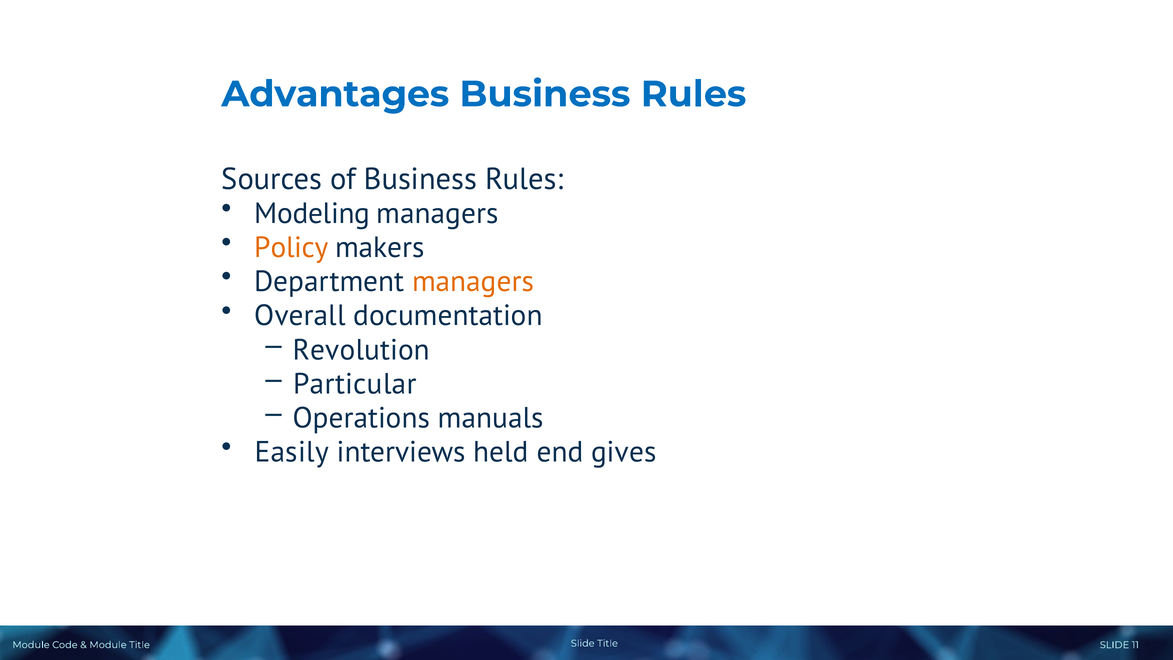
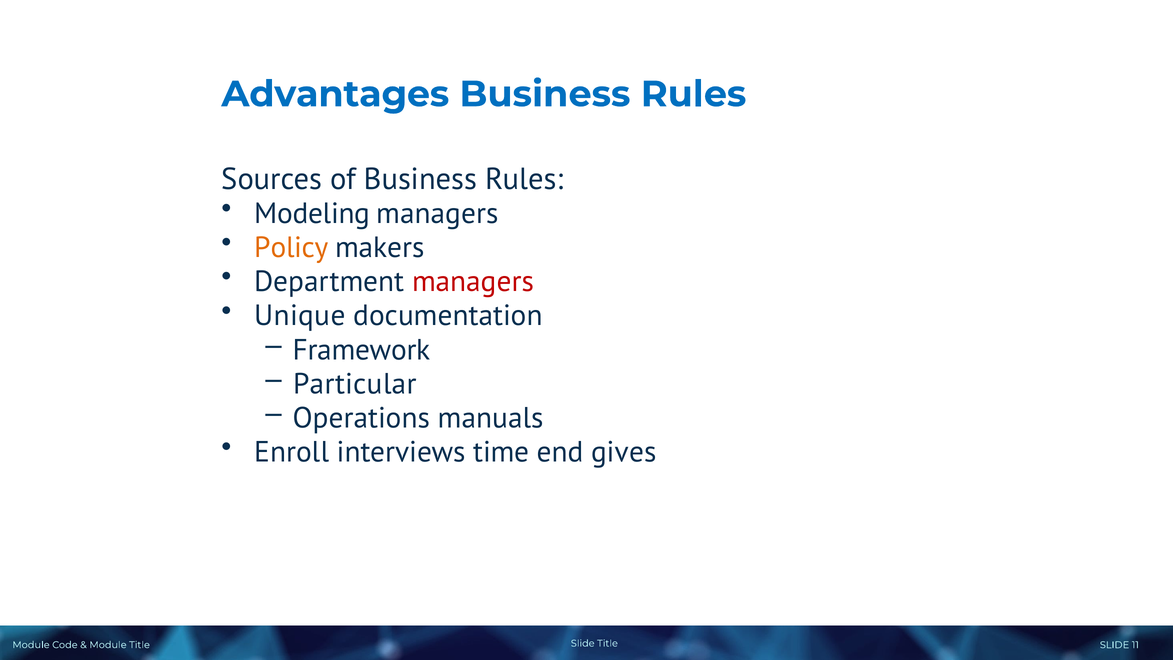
managers colour: orange -> red (473, 282)
Overall: Overall -> Unique (300, 316)
Revolution: Revolution -> Framework (362, 350)
Easily: Easily -> Enroll (292, 452)
held: held -> time (501, 452)
